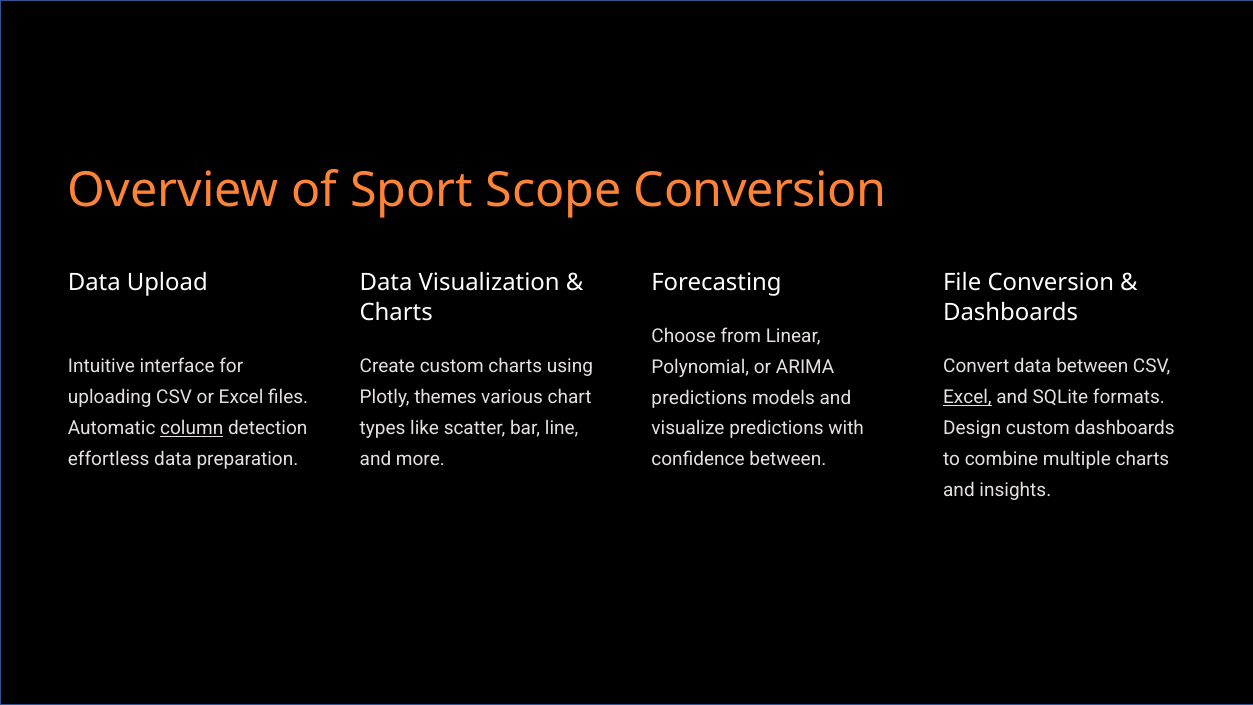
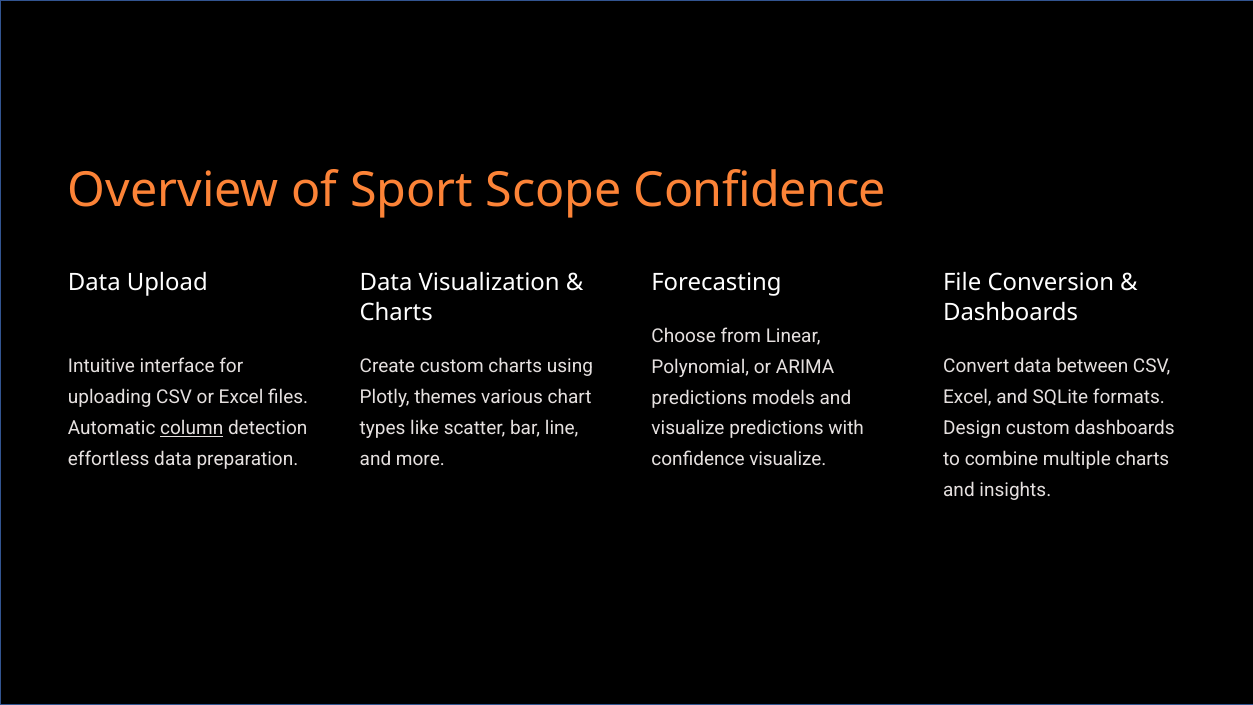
Scope Conversion: Conversion -> Confidence (760, 190)
Excel underline: present -> none (967, 397)
confidence between: between -> visualize (788, 460)
